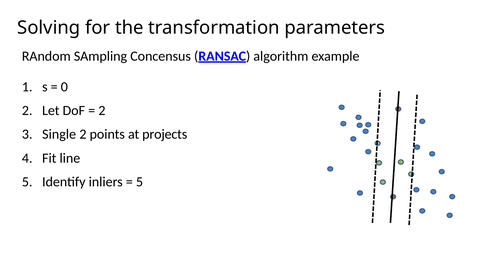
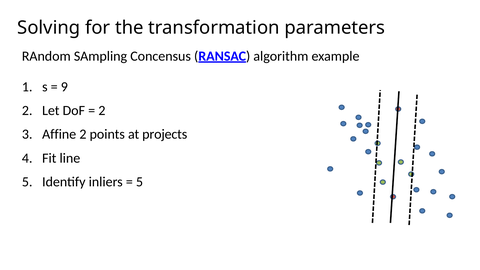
0: 0 -> 9 (64, 87)
Single: Single -> Affine (59, 134)
